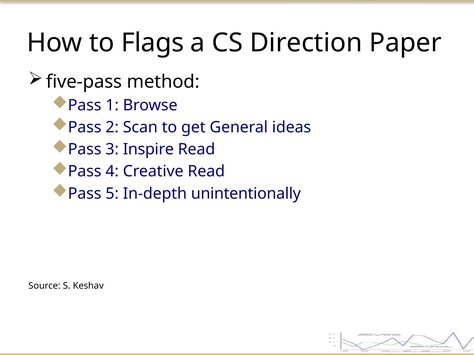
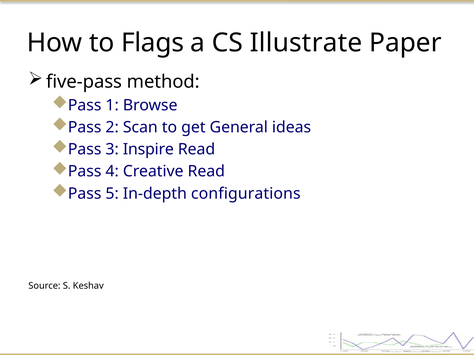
Direction: Direction -> Illustrate (306, 43)
unintentionally: unintentionally -> configurations (246, 194)
